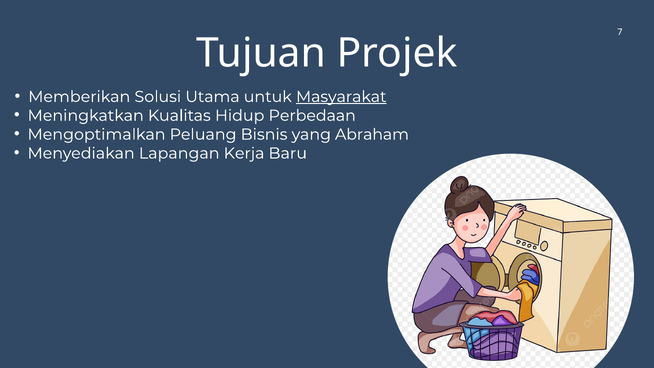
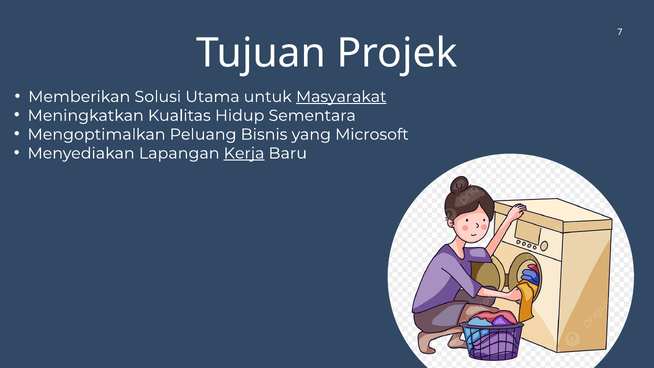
Perbedaan: Perbedaan -> Sementara (312, 116)
Abraham: Abraham -> Microsoft (372, 134)
Kerja underline: none -> present (244, 153)
